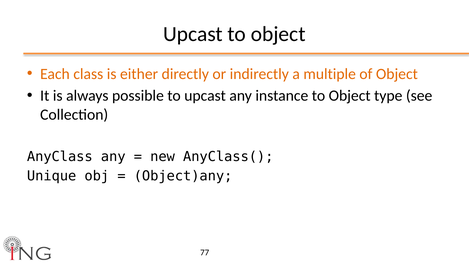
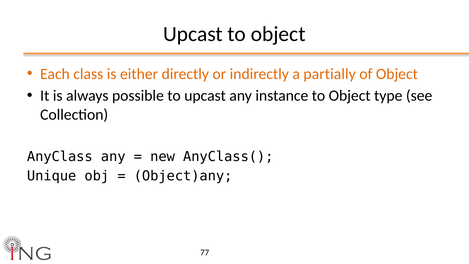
multiple: multiple -> partially (330, 74)
